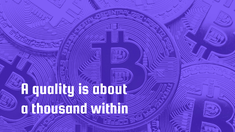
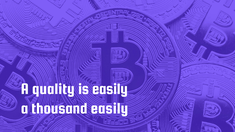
is about: about -> easily (110, 89)
thousand within: within -> easily (109, 108)
